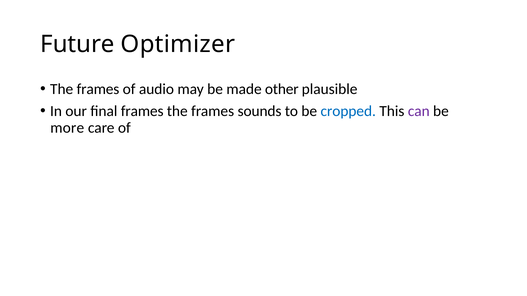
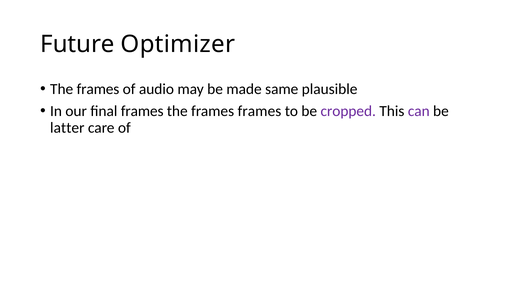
other: other -> same (282, 89)
frames sounds: sounds -> frames (259, 111)
cropped colour: blue -> purple (348, 111)
more: more -> latter (67, 128)
